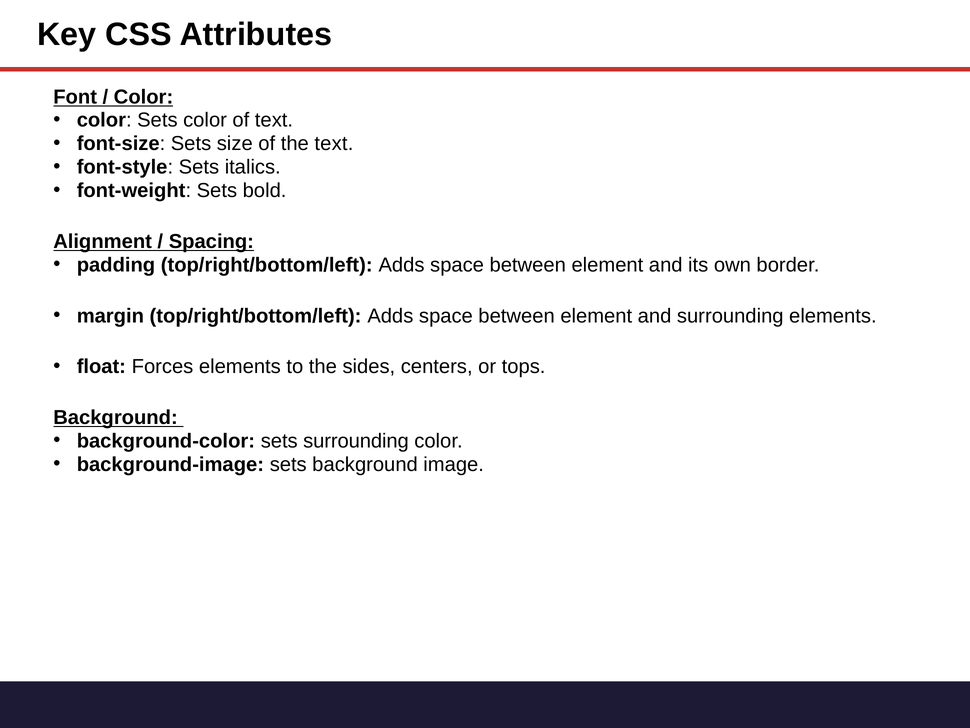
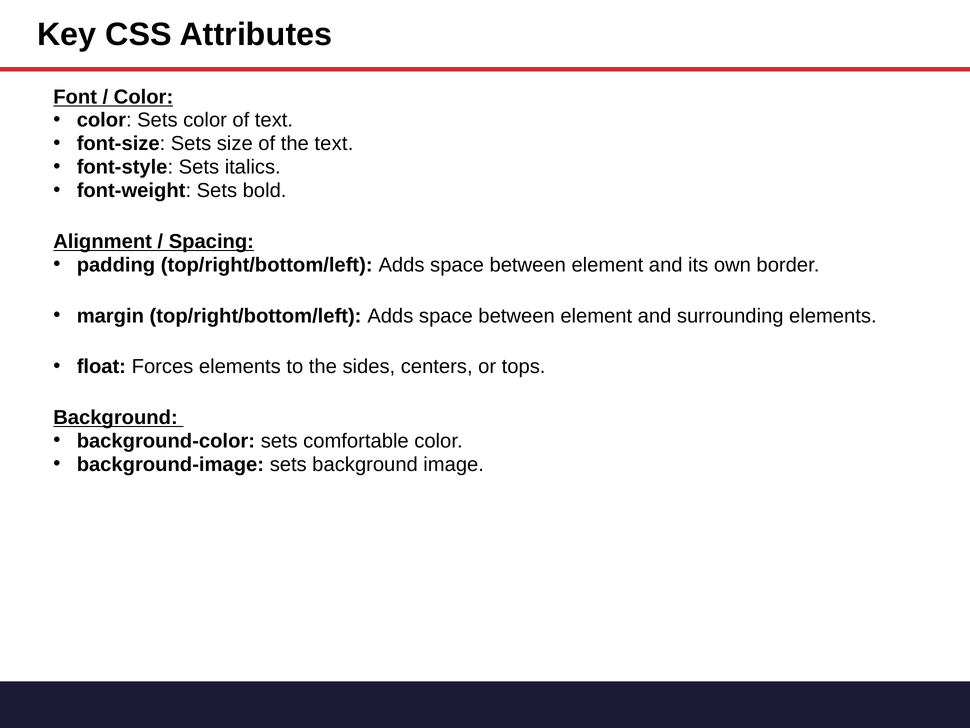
sets surrounding: surrounding -> comfortable (356, 441)
